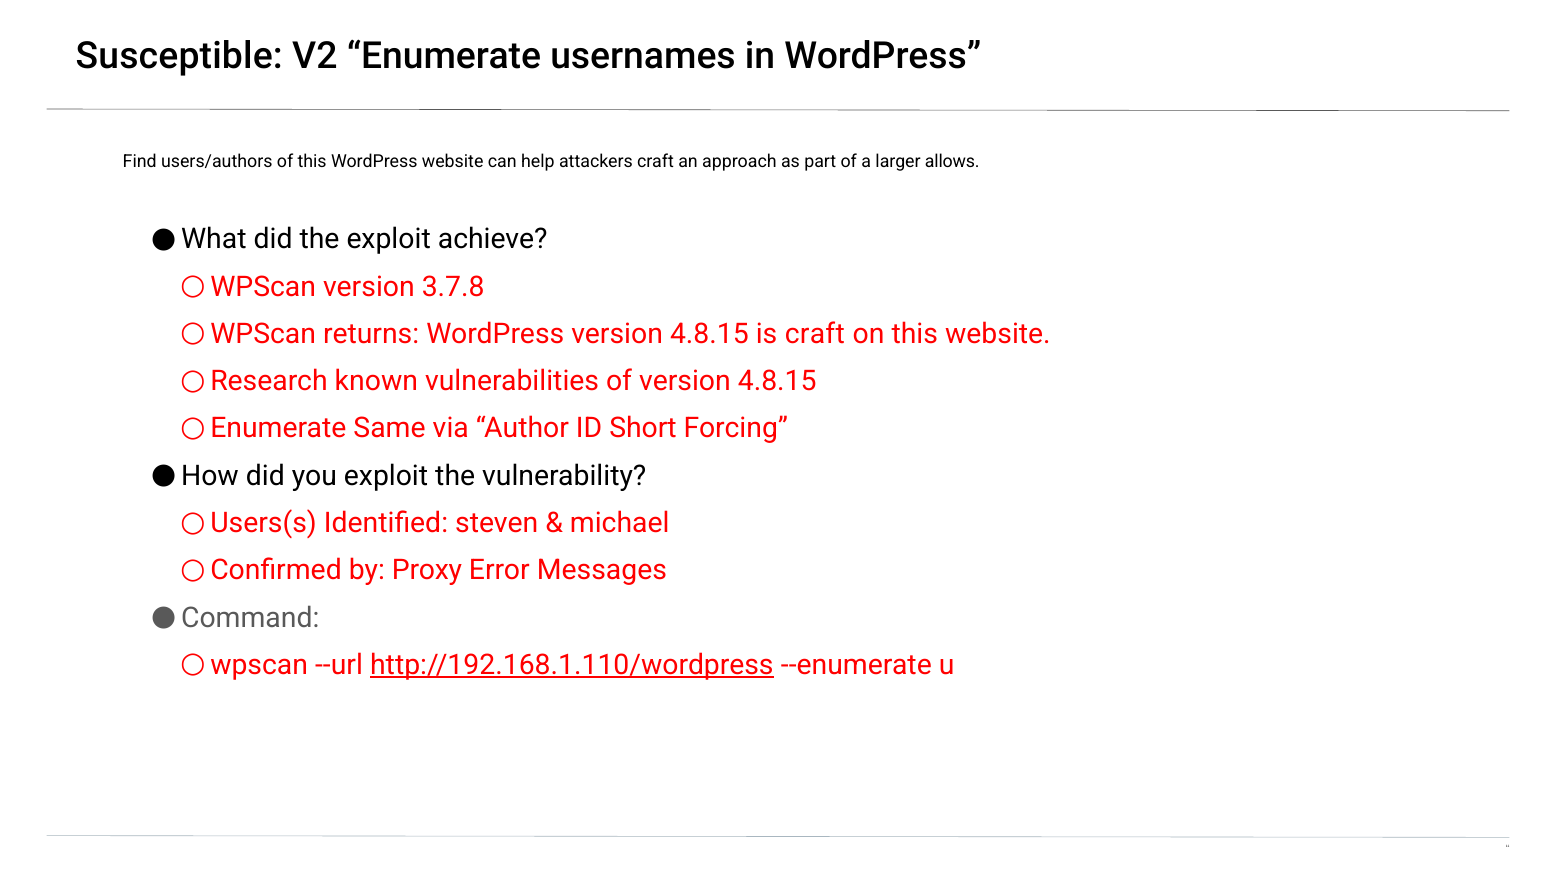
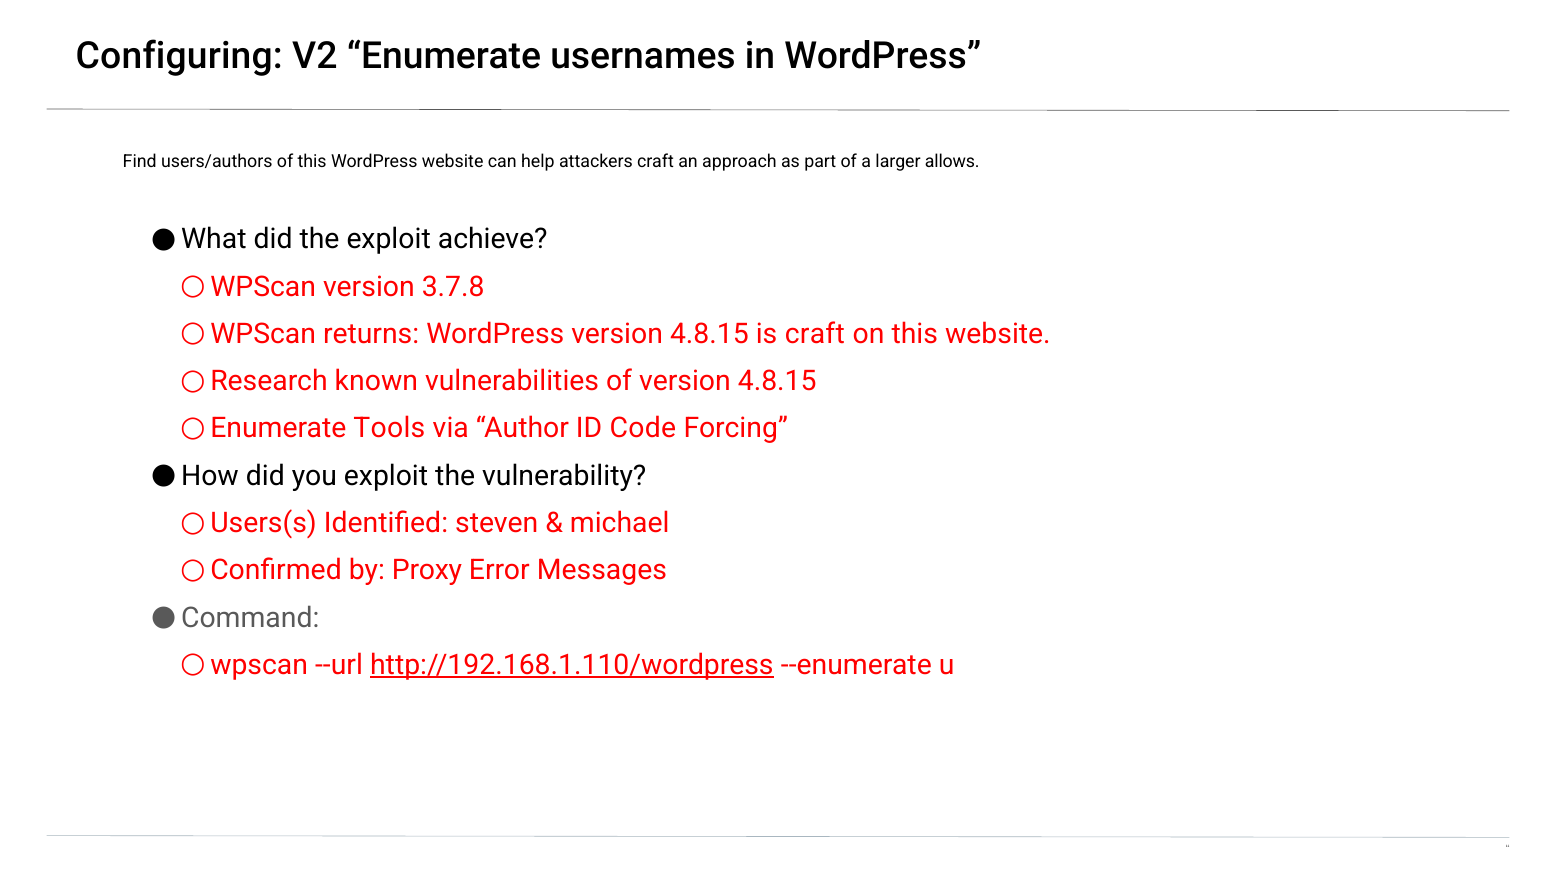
Susceptible: Susceptible -> Configuring (179, 56)
Same: Same -> Tools (389, 428)
Short: Short -> Code (643, 428)
